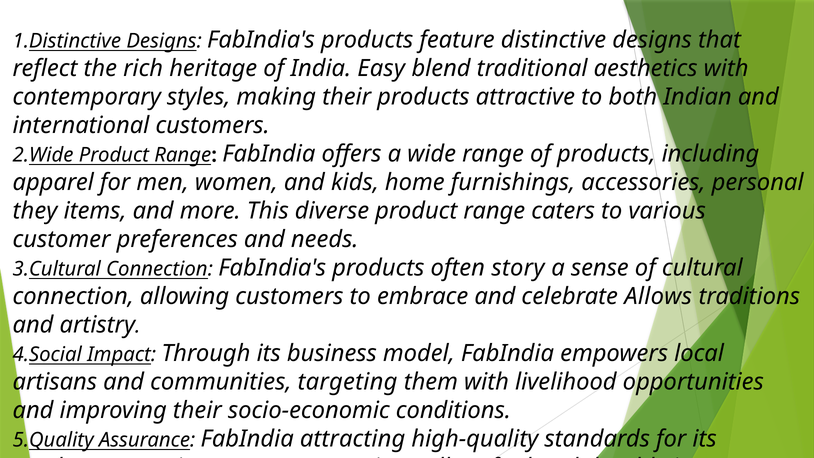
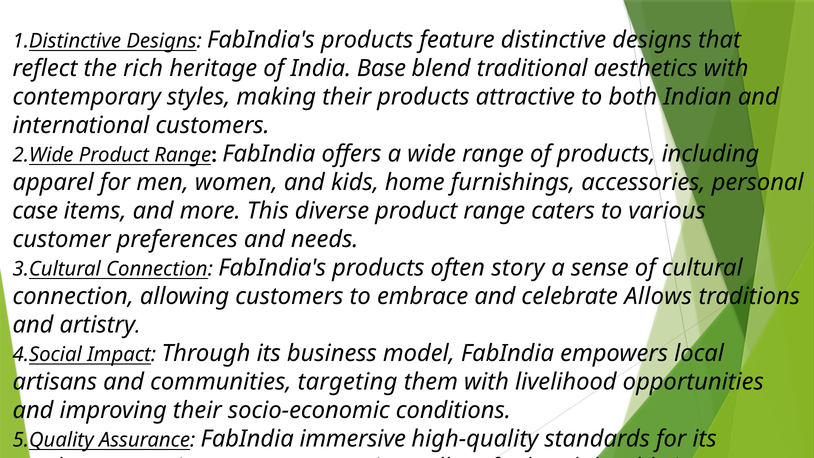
Easy: Easy -> Base (381, 68)
they: they -> case (35, 211)
attracting: attracting -> immersive (353, 439)
